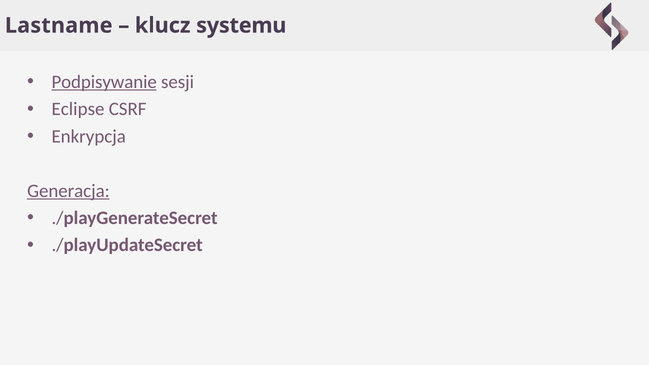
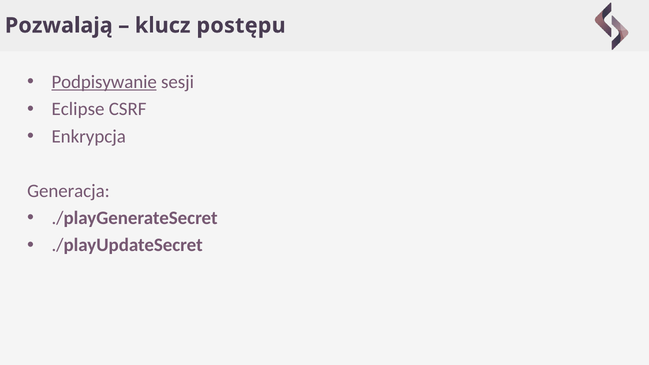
Lastname: Lastname -> Pozwalają (59, 25)
systemu: systemu -> postępu (241, 25)
Generacja underline: present -> none (68, 191)
